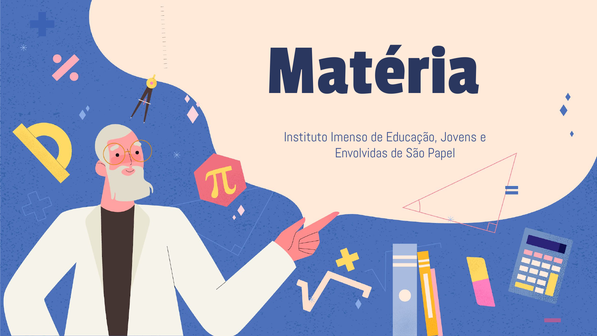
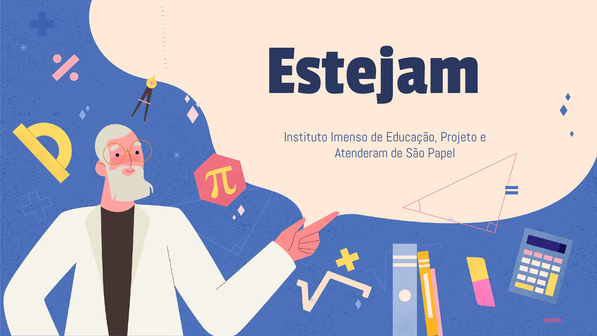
Matéria: Matéria -> Estejam (373, 69)
Jovens: Jovens -> Projeto (459, 137)
Envolvidas: Envolvidas -> Atenderam (361, 153)
